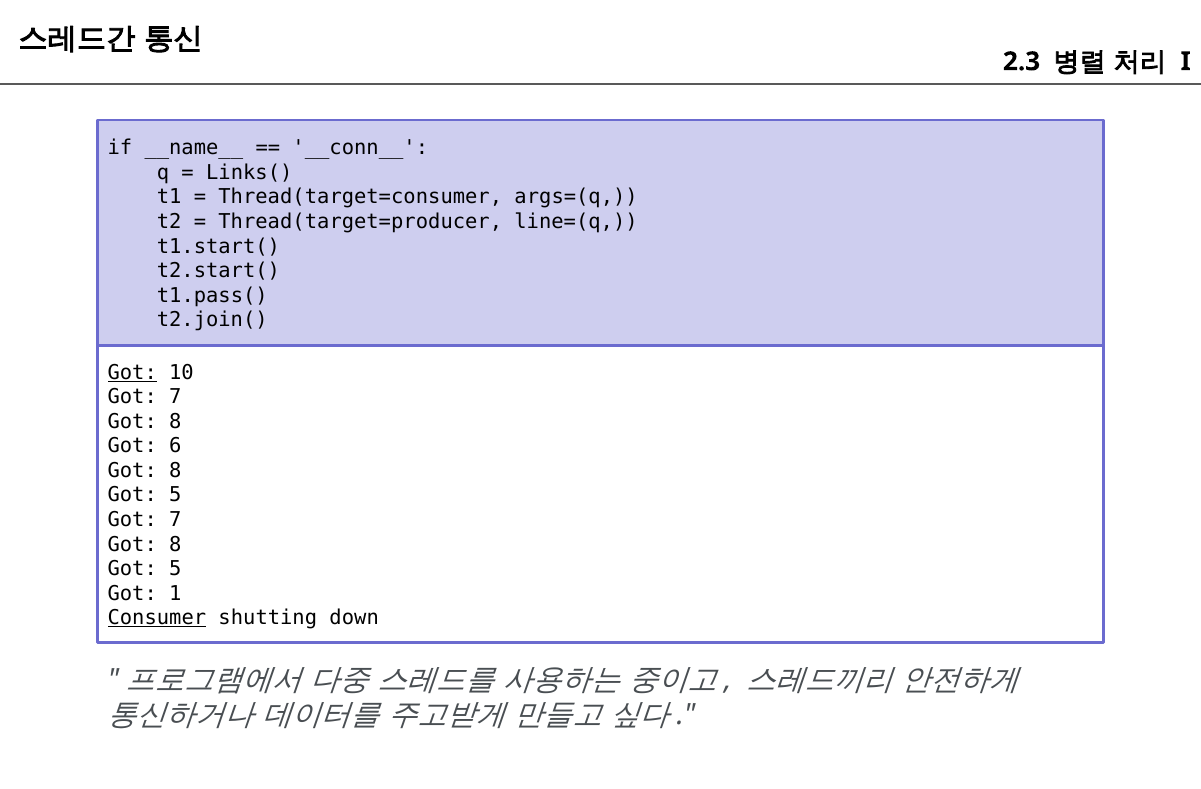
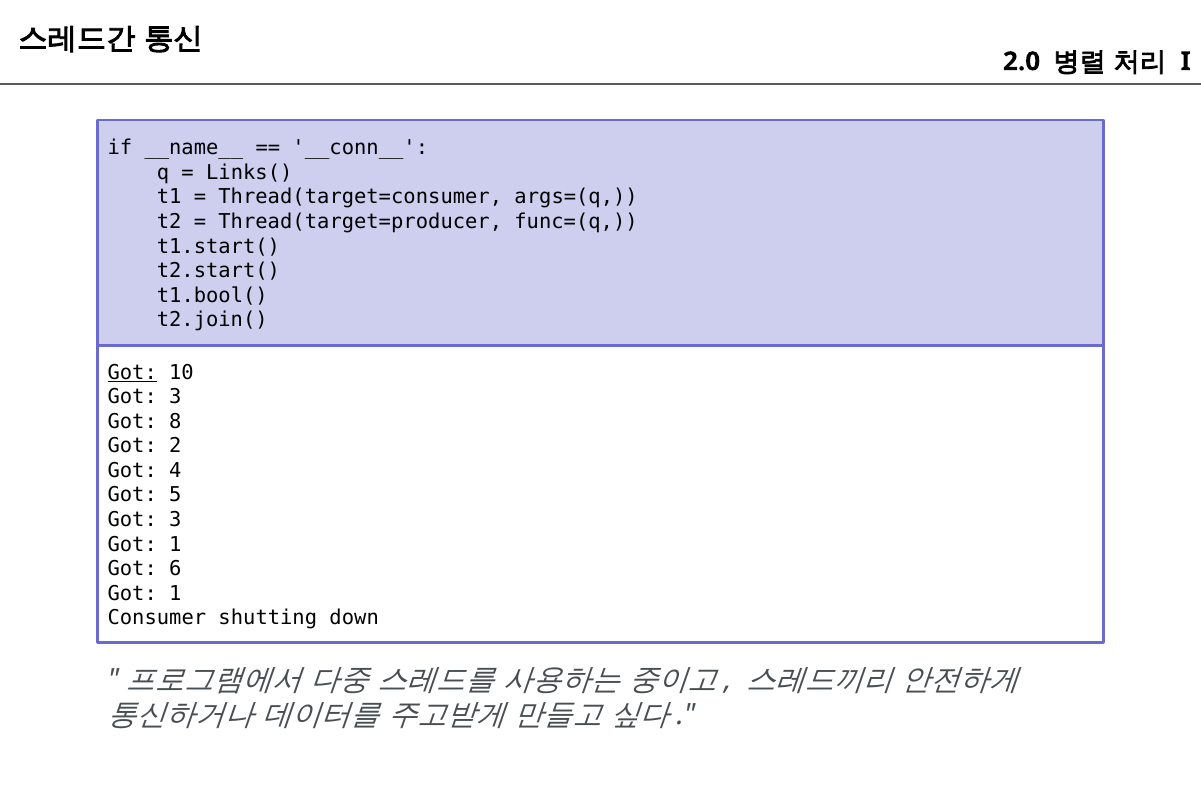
2.3: 2.3 -> 2.0 (1022, 62)
line=(q: line=(q -> func=(q (576, 222)
t1.pass(: t1.pass( -> t1.bool( (212, 295)
7: 7 -> 3 (175, 397)
6: 6 -> 2 (175, 446)
8: 8 -> 4 (175, 471)
7: 7 -> 3 (175, 520)
8: 8 -> 1 (175, 544)
5: 5 -> 6 (175, 569)
Consumer underline: present -> none (157, 618)
